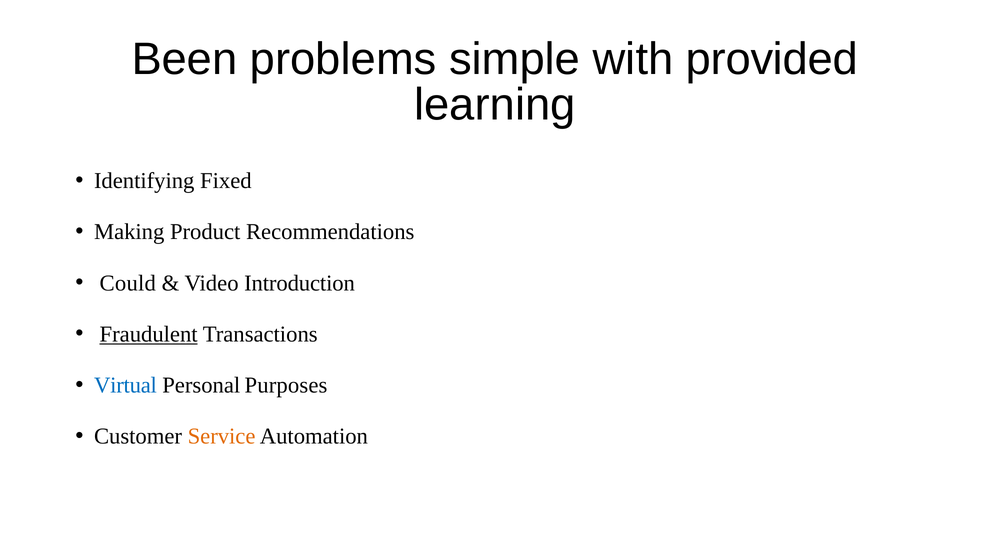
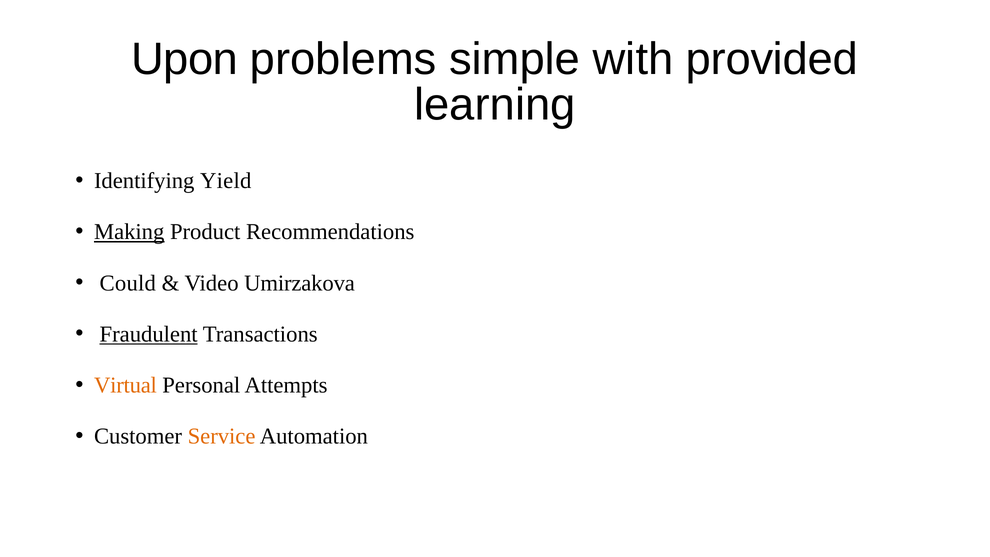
Been: Been -> Upon (185, 59)
Fixed: Fixed -> Yield (226, 181)
Making underline: none -> present (129, 232)
Introduction: Introduction -> Umirzakova (300, 283)
Virtual colour: blue -> orange (125, 385)
Purposes: Purposes -> Attempts (286, 385)
